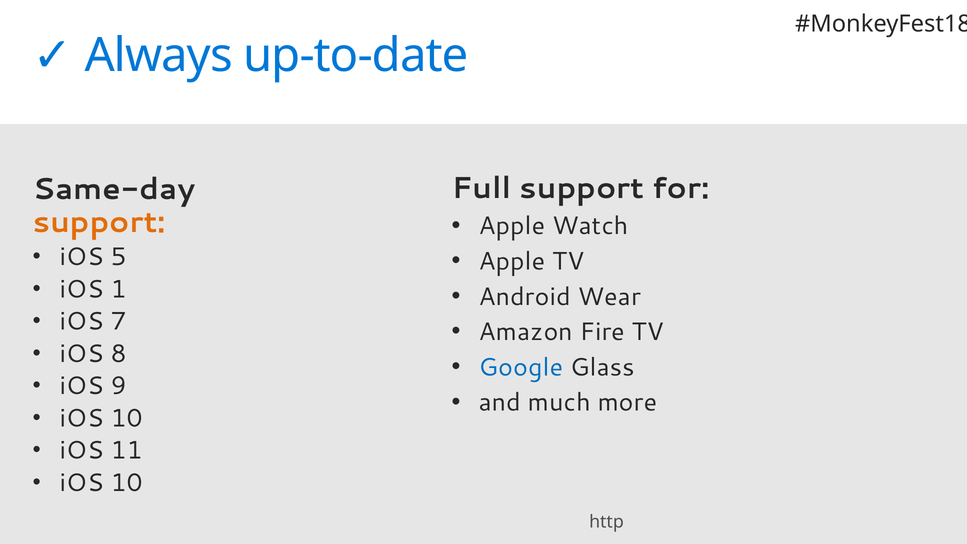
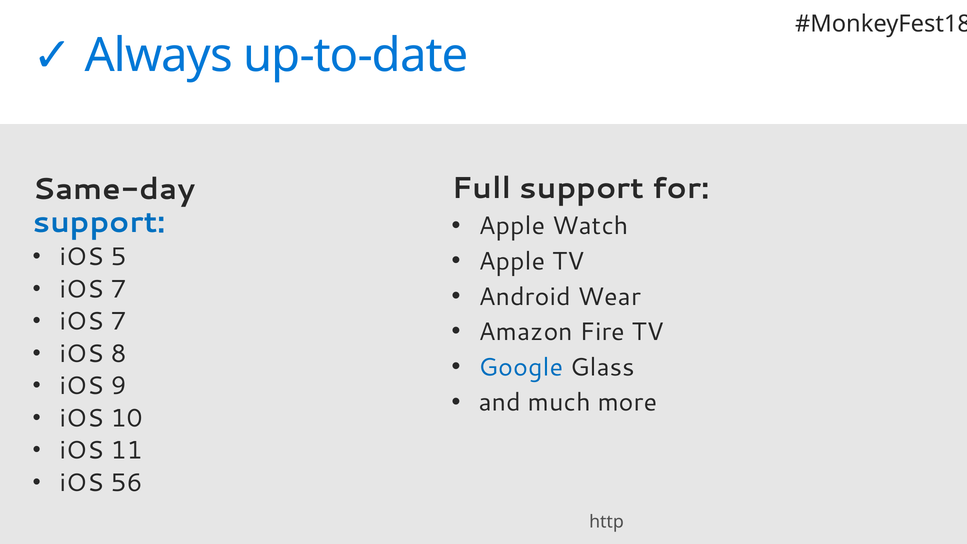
support colour: orange -> blue (99, 222)
1: 1 -> 7 (119, 289)
10: 10 -> 56 (127, 483)
